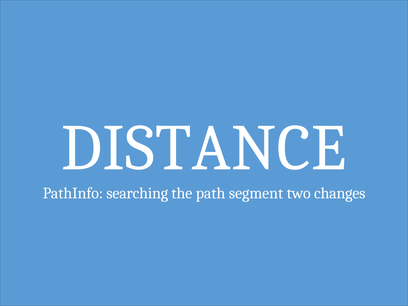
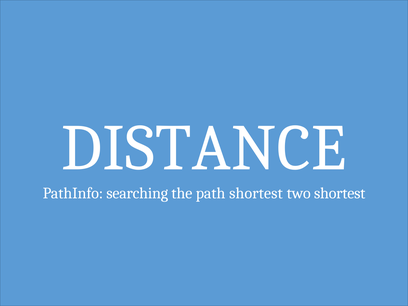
path segment: segment -> shortest (256, 193)
two changes: changes -> shortest (340, 193)
